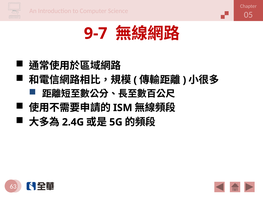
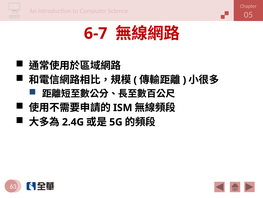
9-7: 9-7 -> 6-7 (96, 33)
